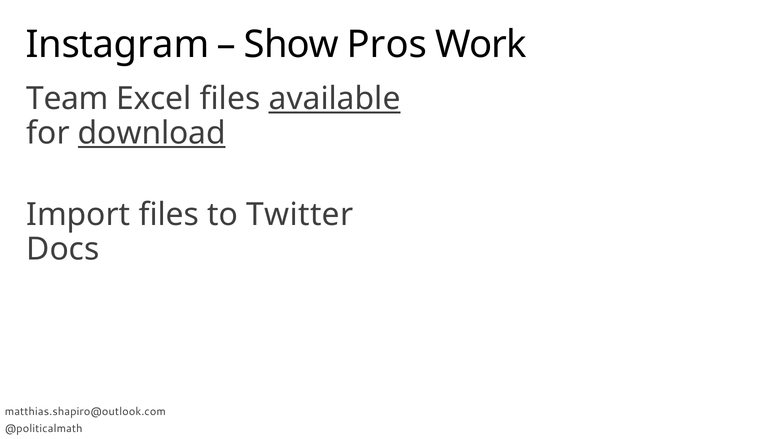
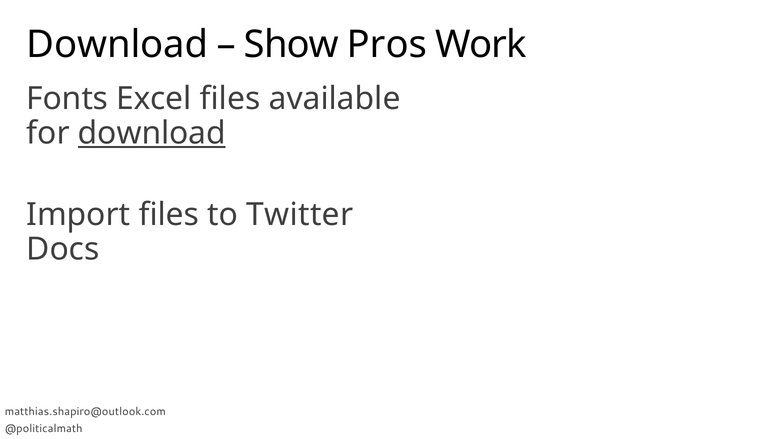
Instagram: Instagram -> Download (117, 45)
Team: Team -> Fonts (67, 99)
available underline: present -> none (335, 99)
